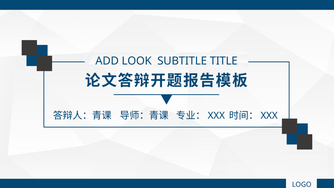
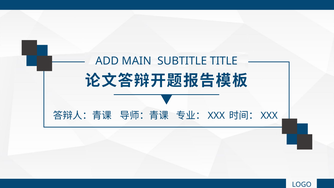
LOOK: LOOK -> MAIN (137, 61)
